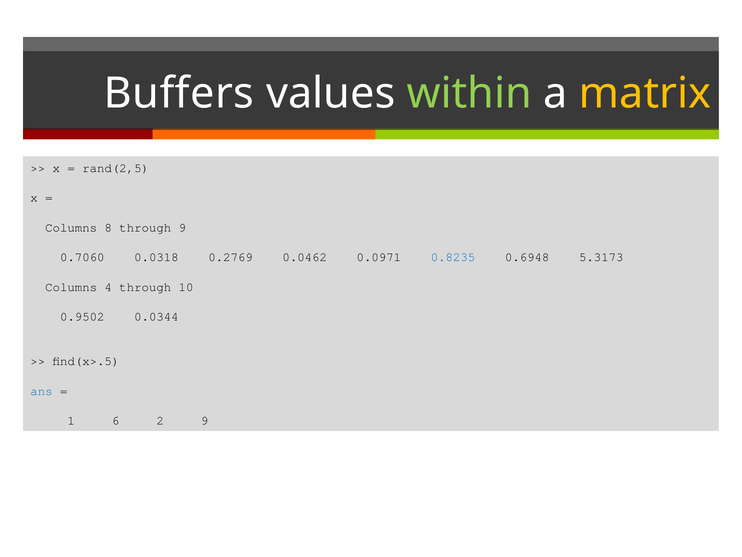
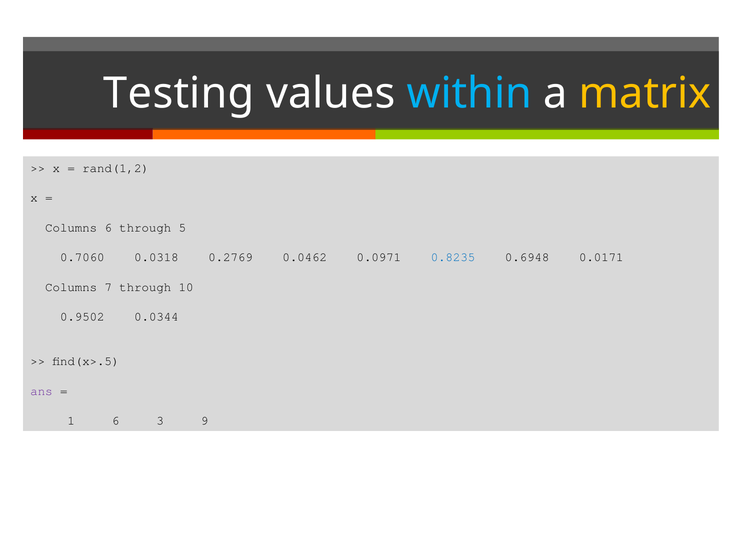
Buffers: Buffers -> Testing (179, 93)
within colour: light green -> light blue (469, 93)
rand(2,5: rand(2,5 -> rand(1,2 (116, 168)
Columns 8: 8 -> 6 (108, 227)
through 9: 9 -> 5 (182, 227)
5.3173: 5.3173 -> 0.0171 (601, 257)
4: 4 -> 7 (108, 287)
ans colour: blue -> purple (41, 391)
2: 2 -> 3 (160, 420)
